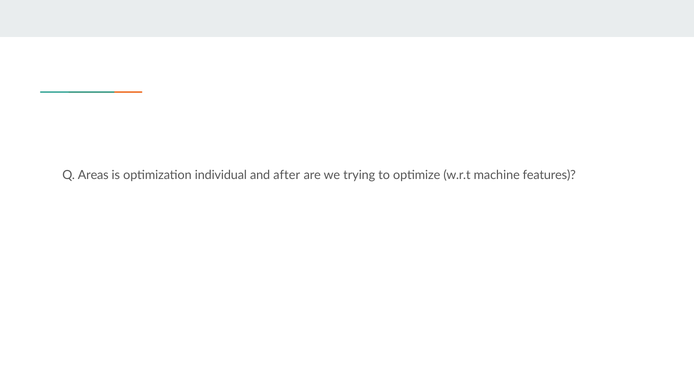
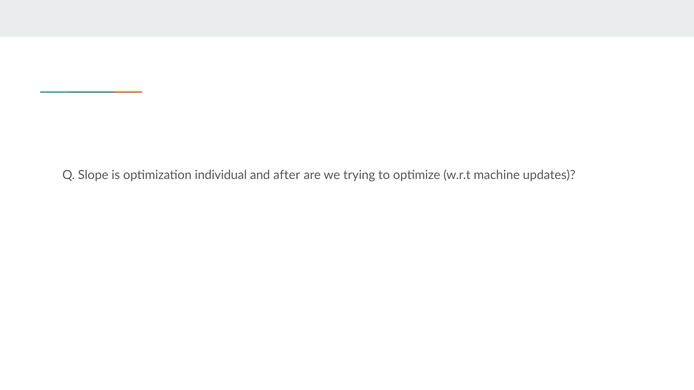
Areas: Areas -> Slope (93, 175)
features: features -> updates (549, 175)
